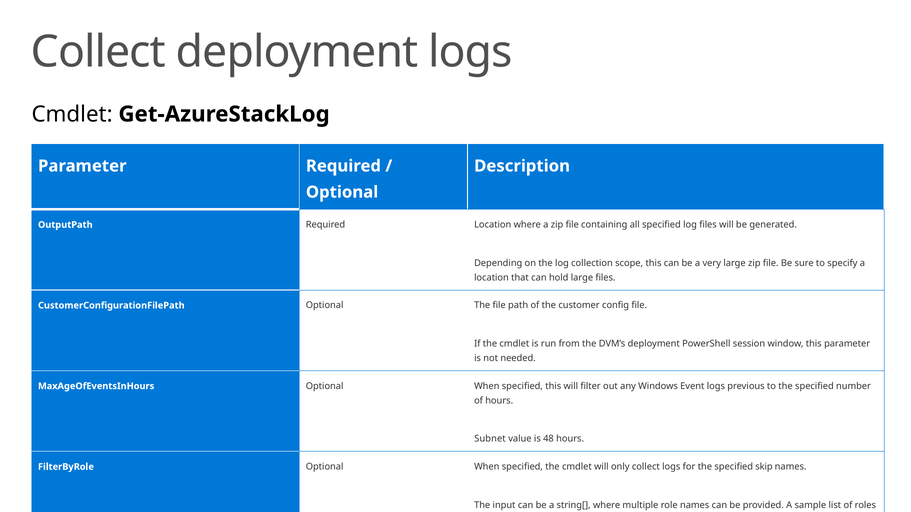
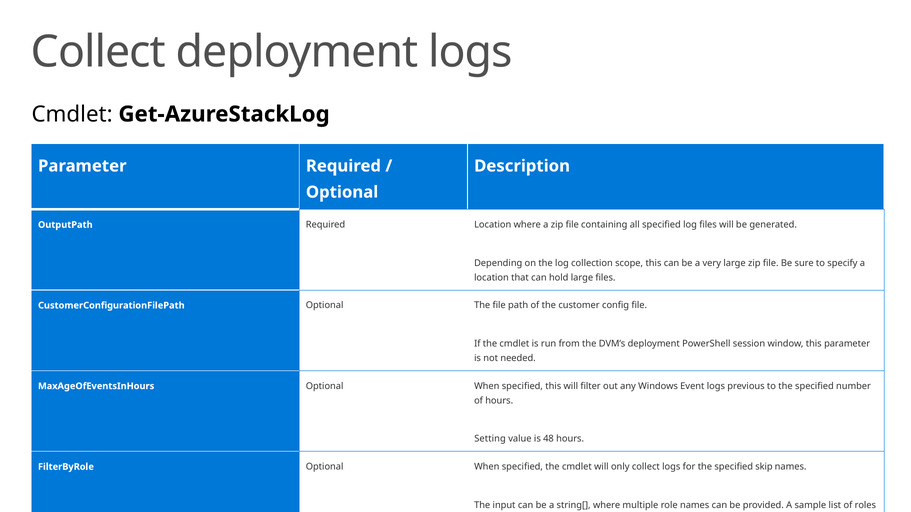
Subnet: Subnet -> Setting (490, 439)
